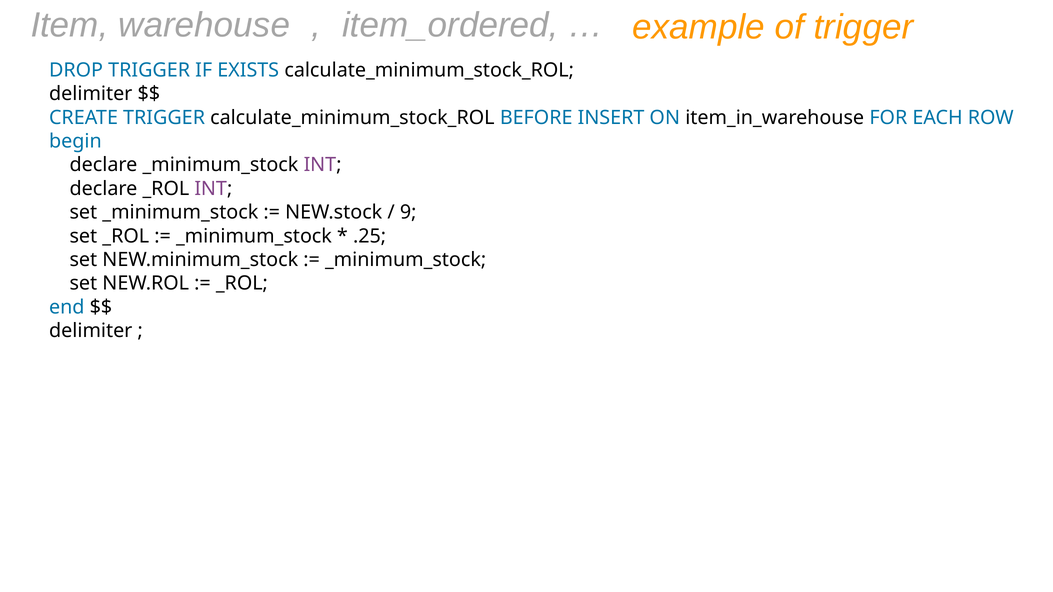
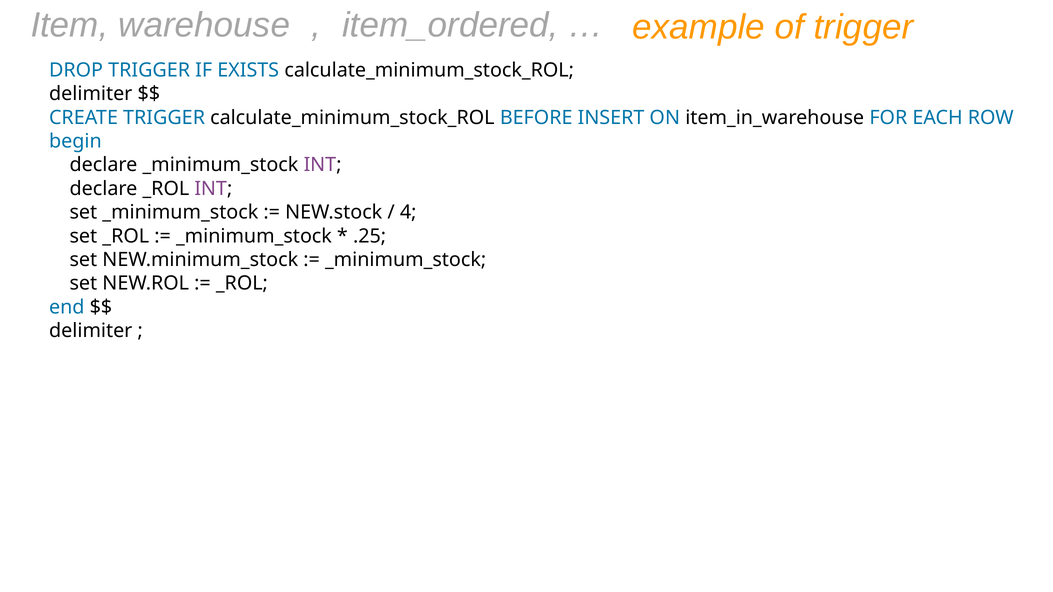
9: 9 -> 4 (408, 212)
